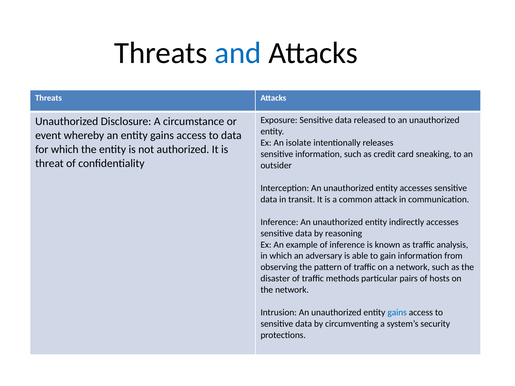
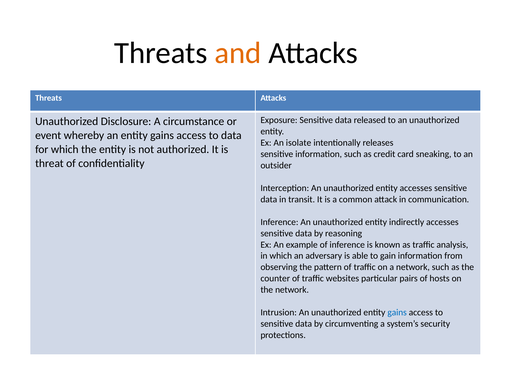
and colour: blue -> orange (238, 53)
disaster: disaster -> counter (275, 279)
methods: methods -> websites (343, 279)
